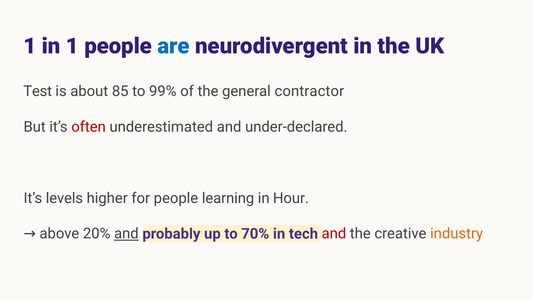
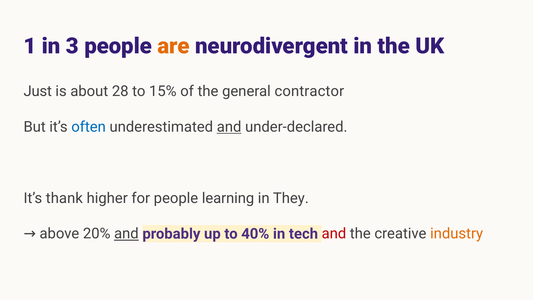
in 1: 1 -> 3 (72, 46)
are colour: blue -> orange (174, 46)
Test: Test -> Just (38, 91)
85: 85 -> 28 (120, 91)
99%: 99% -> 15% (163, 91)
often colour: red -> blue (89, 127)
and underline: none -> present (229, 127)
levels: levels -> thank (64, 198)
Hour: Hour -> They (291, 198)
70%: 70% -> 40% (255, 234)
